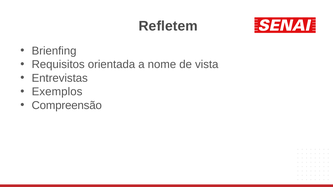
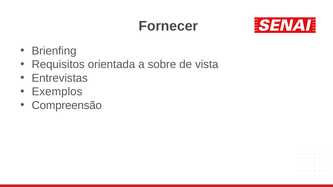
Refletem: Refletem -> Fornecer (168, 26)
nome: nome -> sobre (162, 65)
